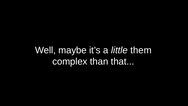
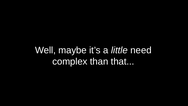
them: them -> need (141, 50)
